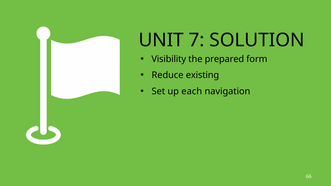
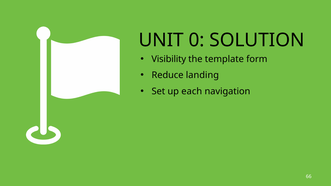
7: 7 -> 0 (197, 40)
prepared: prepared -> template (224, 59)
existing: existing -> landing (202, 75)
